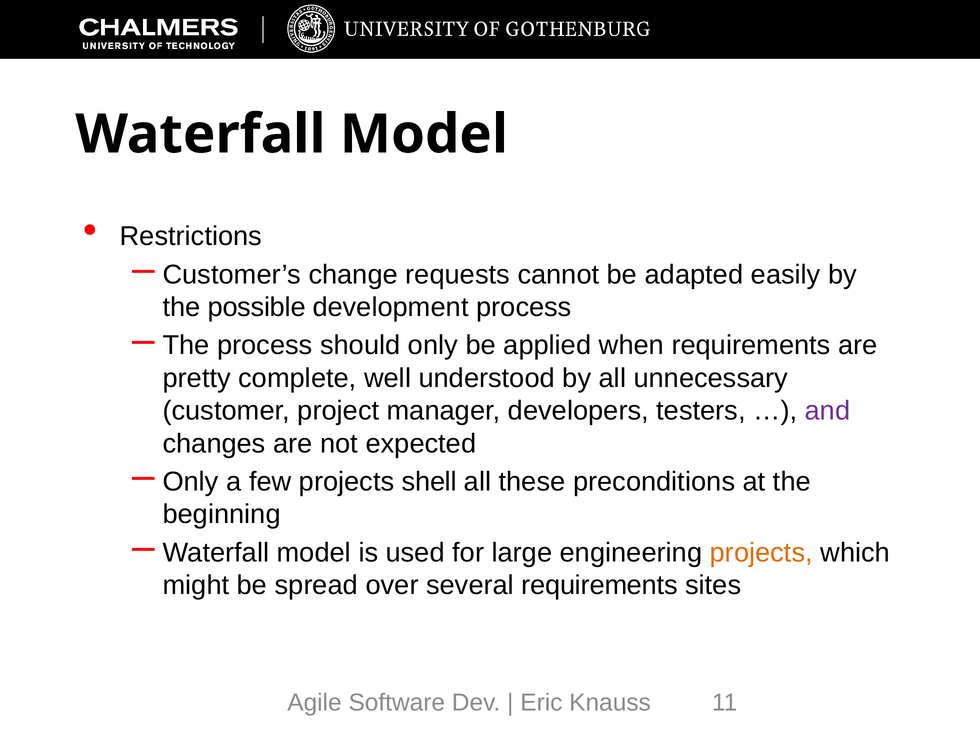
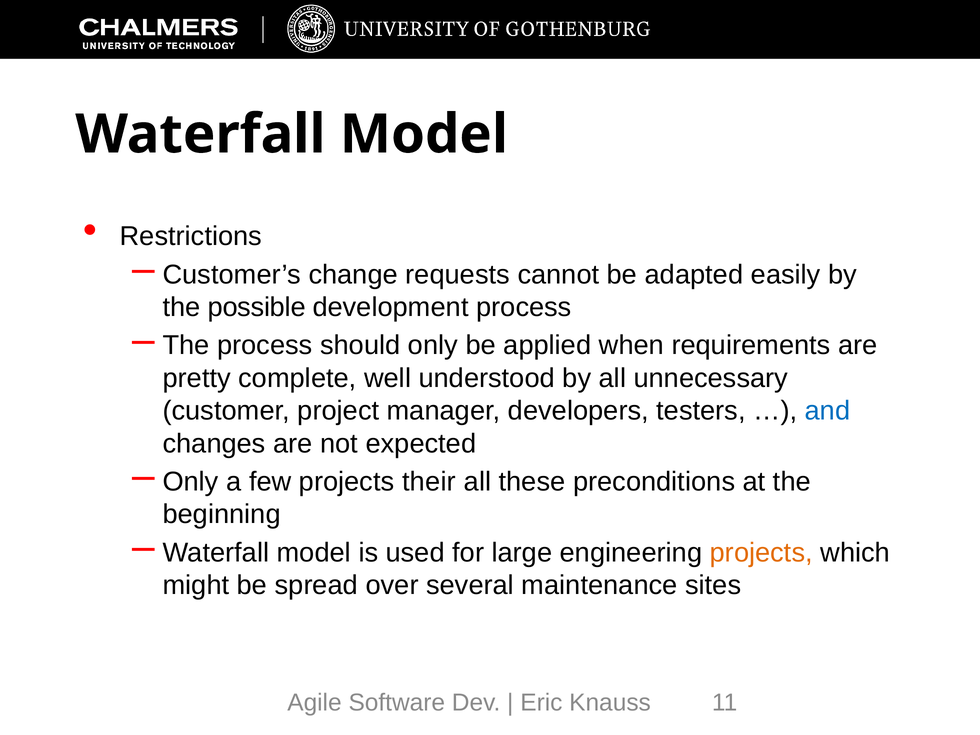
and colour: purple -> blue (827, 411)
shell: shell -> their (429, 482)
several requirements: requirements -> maintenance (599, 585)
